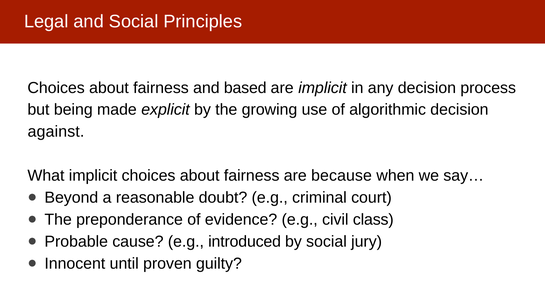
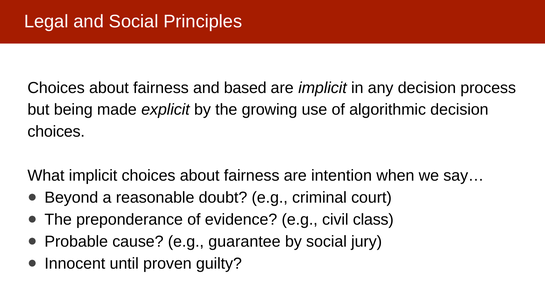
against: against -> choices (56, 132)
because: because -> intention (342, 175)
introduced: introduced -> guarantee (244, 241)
